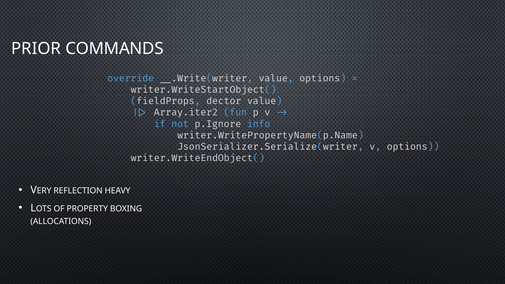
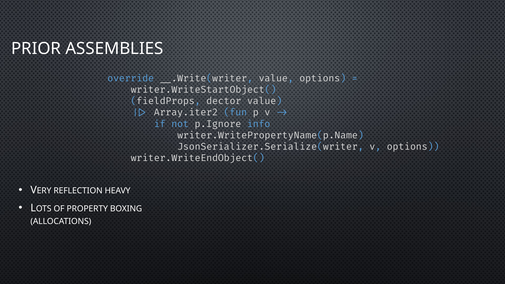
COMMANDS: COMMANDS -> ASSEMBLIES (114, 49)
